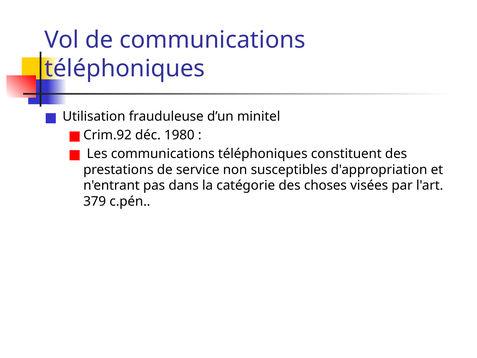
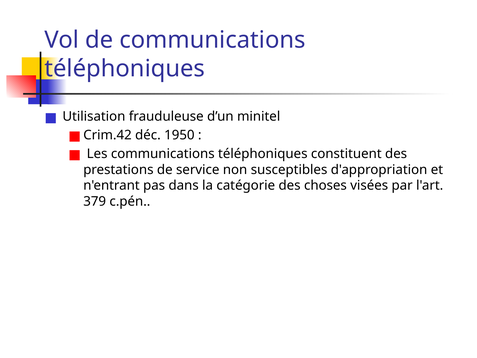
Crim.92: Crim.92 -> Crim.42 (108, 135)
1980: 1980 -> 1950 (179, 135)
